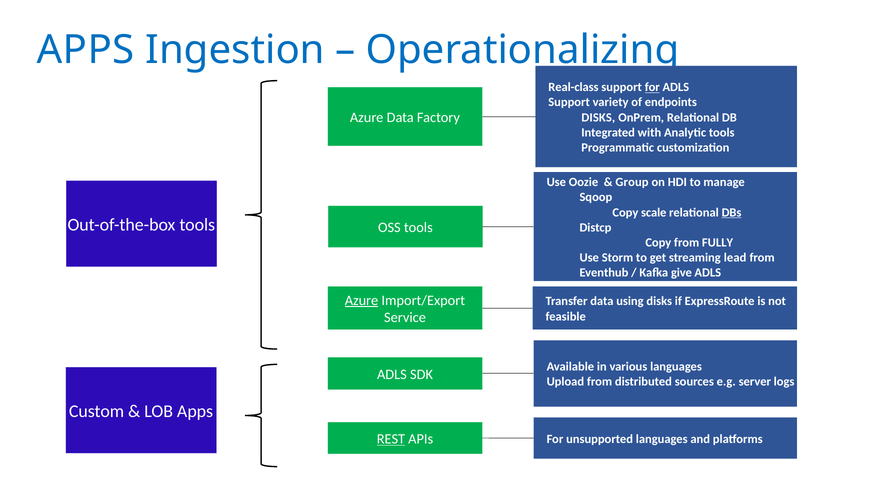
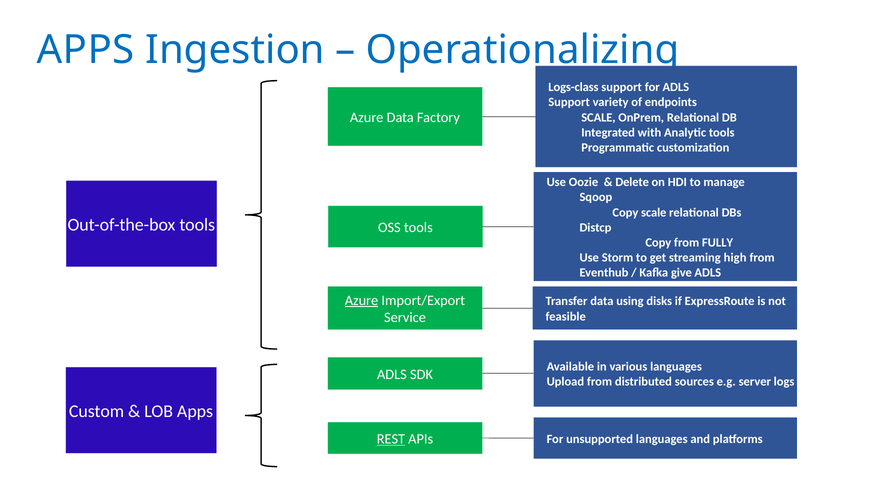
Real-class: Real-class -> Logs-class (573, 87)
for underline: present -> none (652, 87)
DISKS: DISKS -> SCALE (598, 117)
Group: Group -> Delete (632, 182)
DBs underline: present -> none (732, 212)
lead: lead -> high (735, 257)
